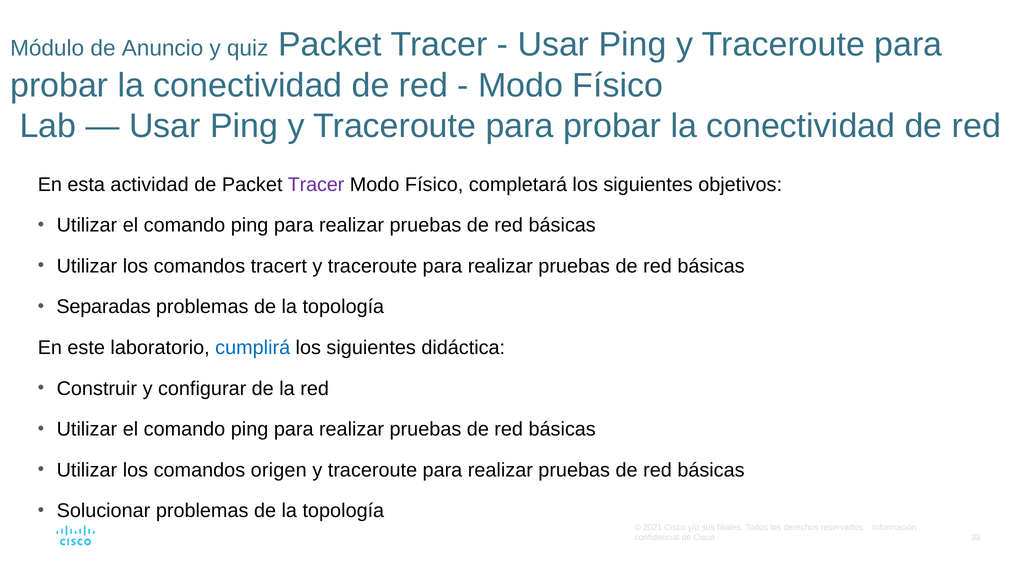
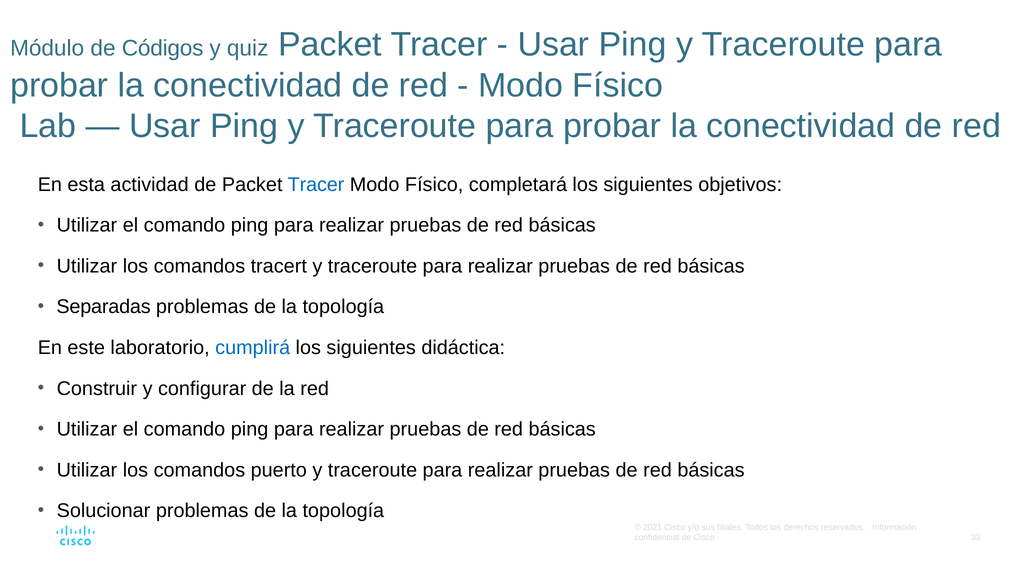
Anuncio: Anuncio -> Códigos (163, 48)
Tracer colour: purple -> blue (316, 185)
origen: origen -> puerto (279, 470)
